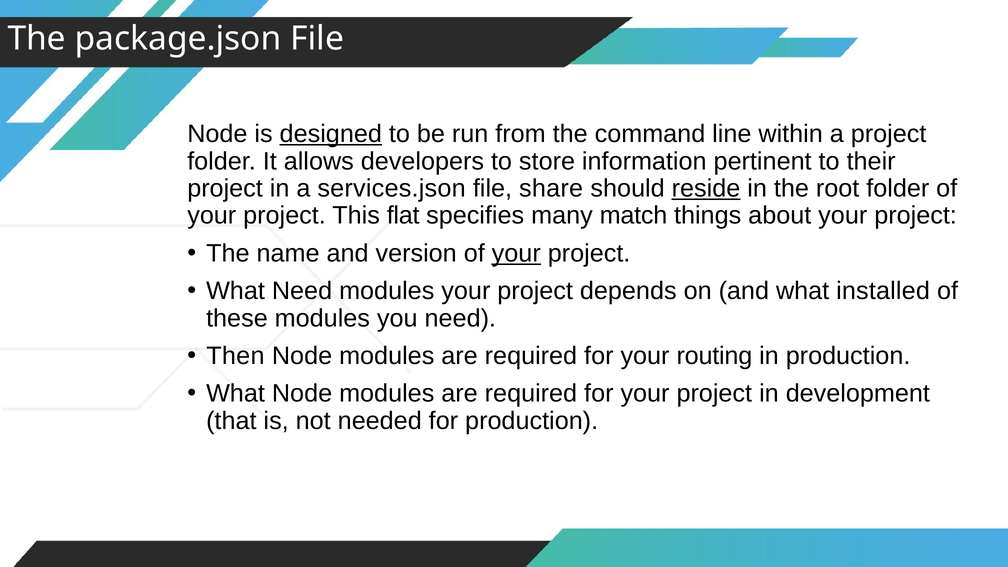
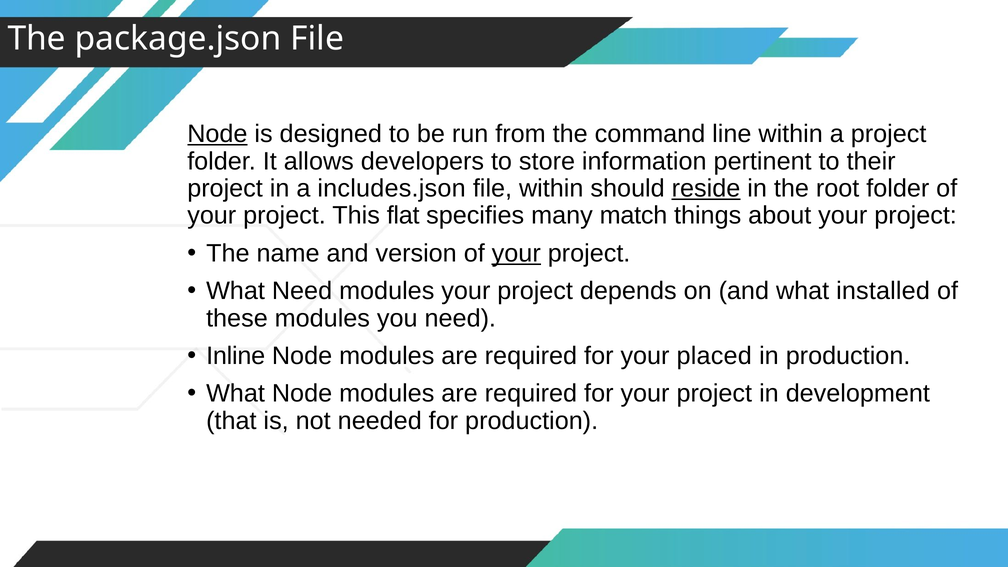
Node underline: none -> present (217, 134)
designed underline: present -> none (331, 134)
services.json: services.json -> includes.json (392, 188)
file share: share -> within (551, 188)
Then: Then -> Inline (236, 356)
routing: routing -> placed (714, 356)
